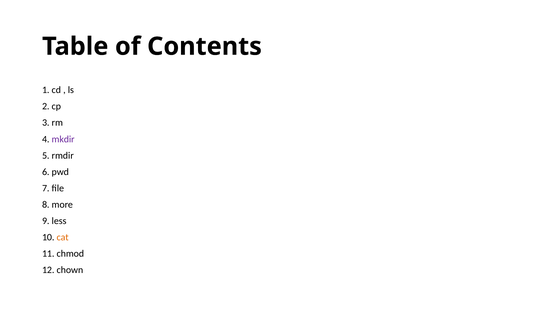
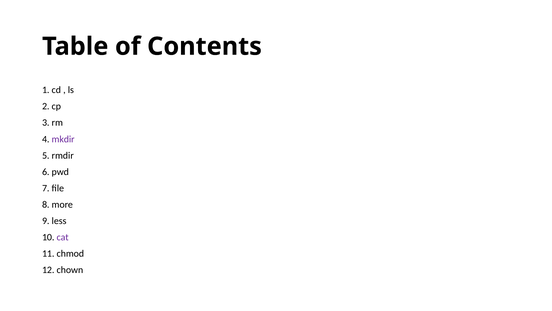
cat colour: orange -> purple (63, 237)
